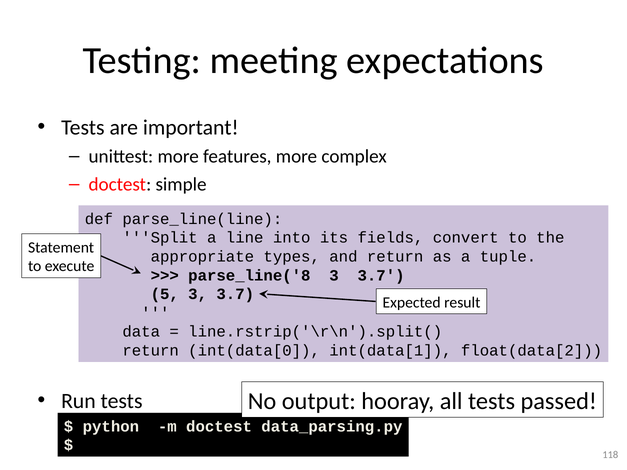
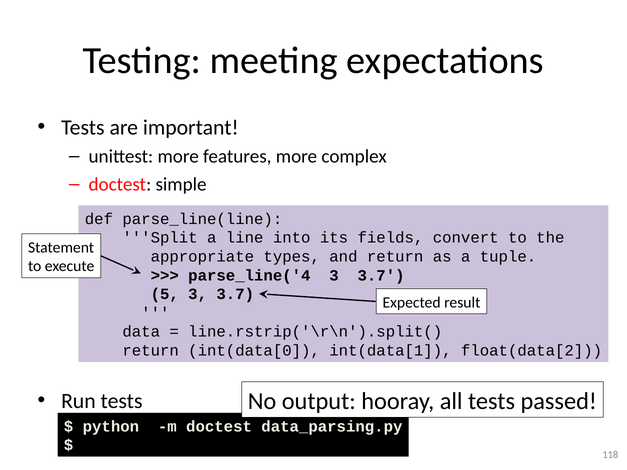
parse_line('8: parse_line('8 -> parse_line('4 (249, 275)
